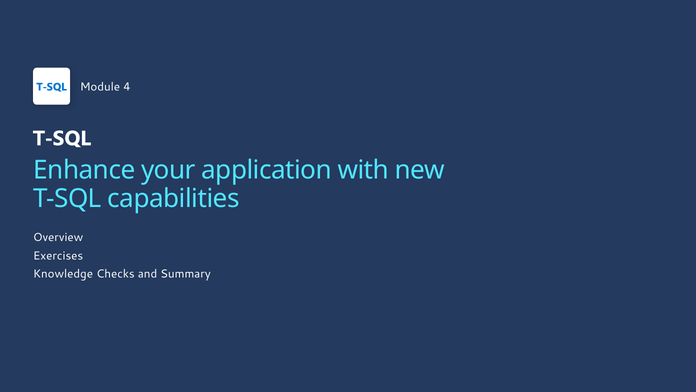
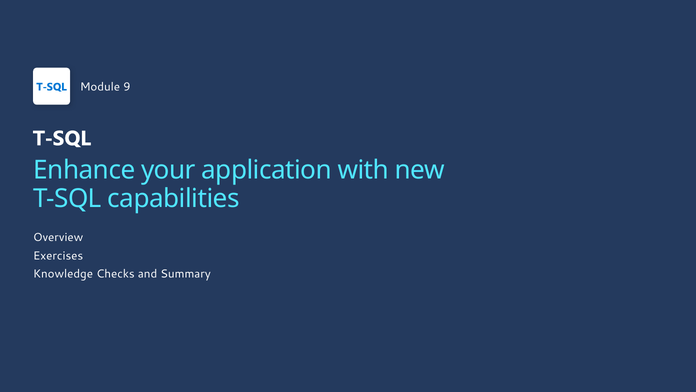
4: 4 -> 9 (127, 87)
